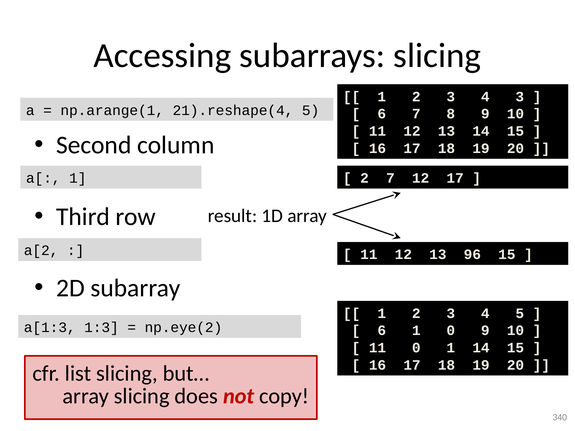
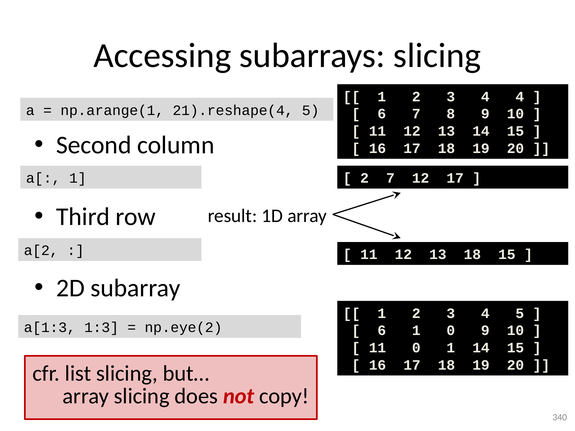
4 3: 3 -> 4 (520, 97)
13 96: 96 -> 18 (472, 255)
